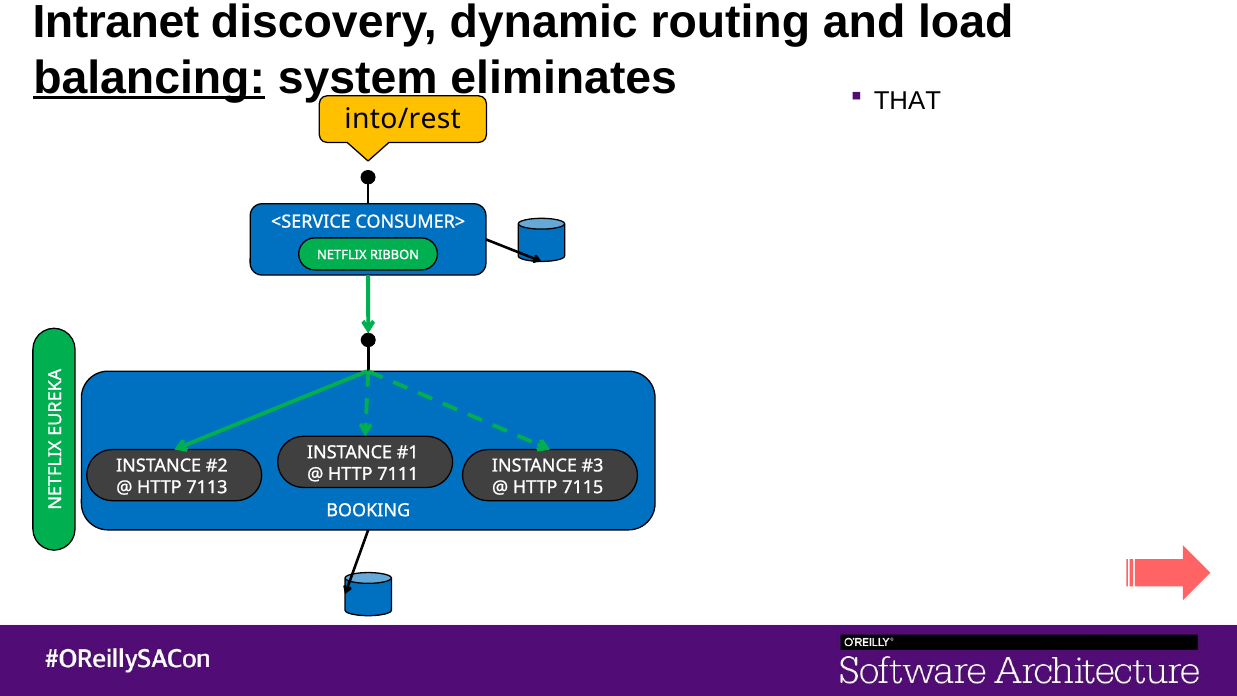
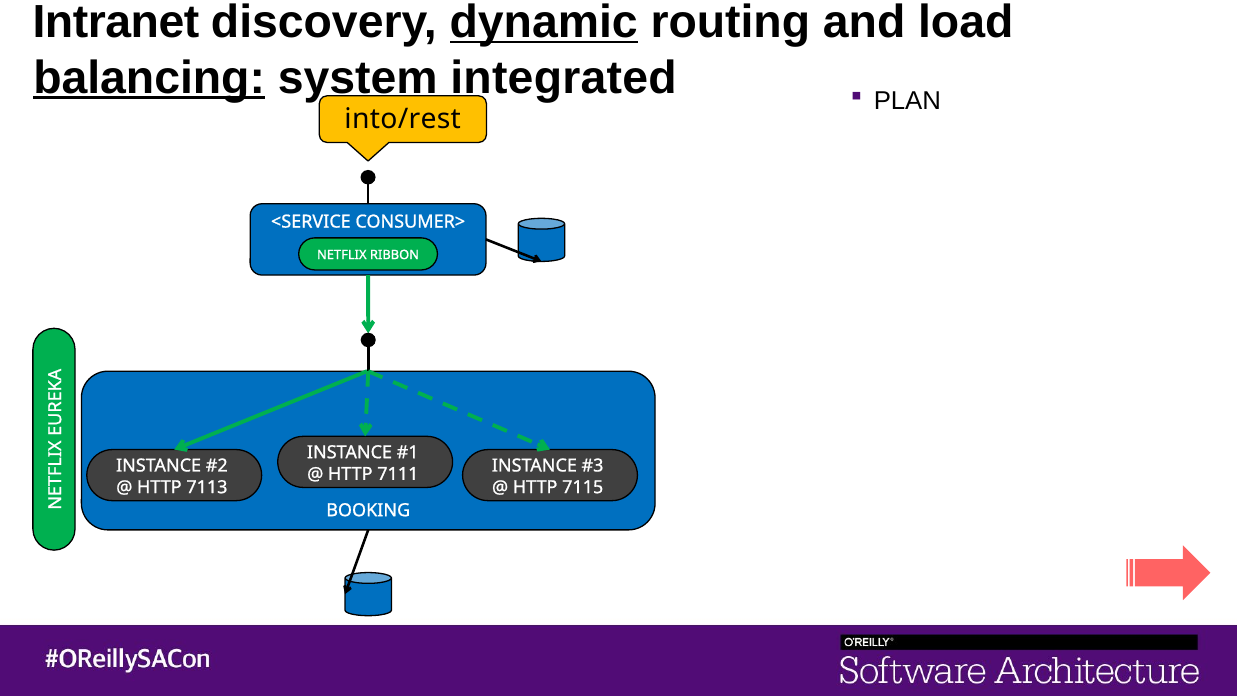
dynamic underline: none -> present (544, 22)
eliminates: eliminates -> integrated (564, 78)
THAT: THAT -> PLAN (907, 101)
